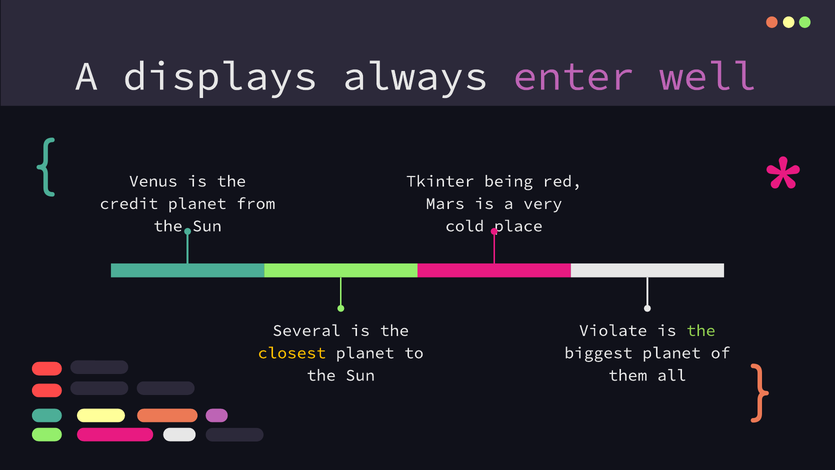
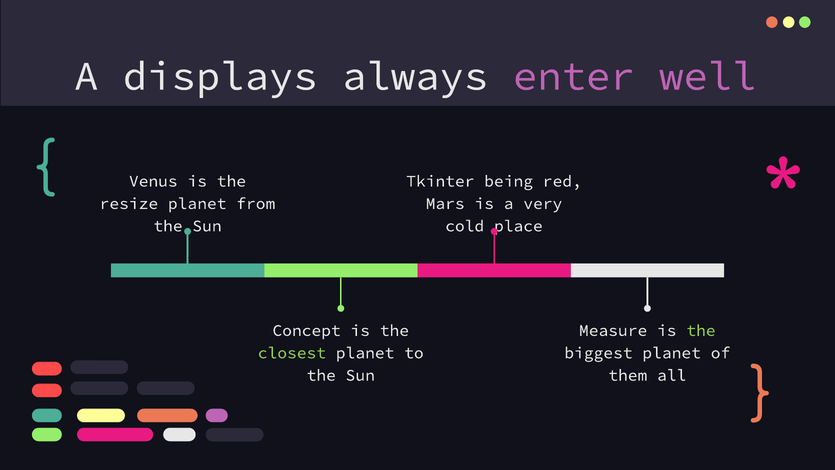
credit: credit -> resize (129, 203)
Several: Several -> Concept (307, 330)
Violate: Violate -> Measure (613, 330)
closest colour: yellow -> light green (292, 353)
